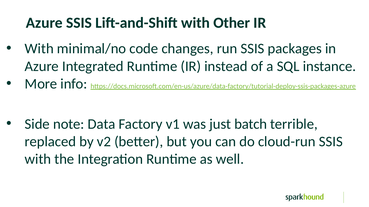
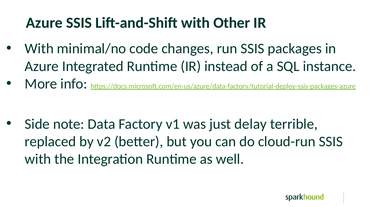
batch: batch -> delay (251, 124)
